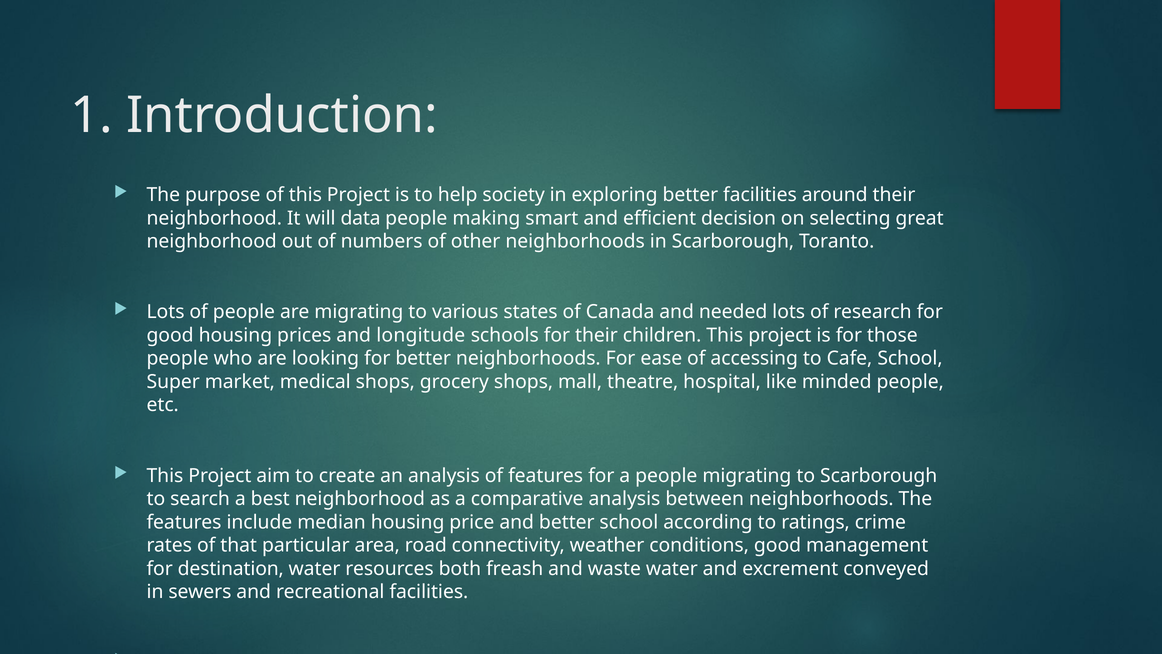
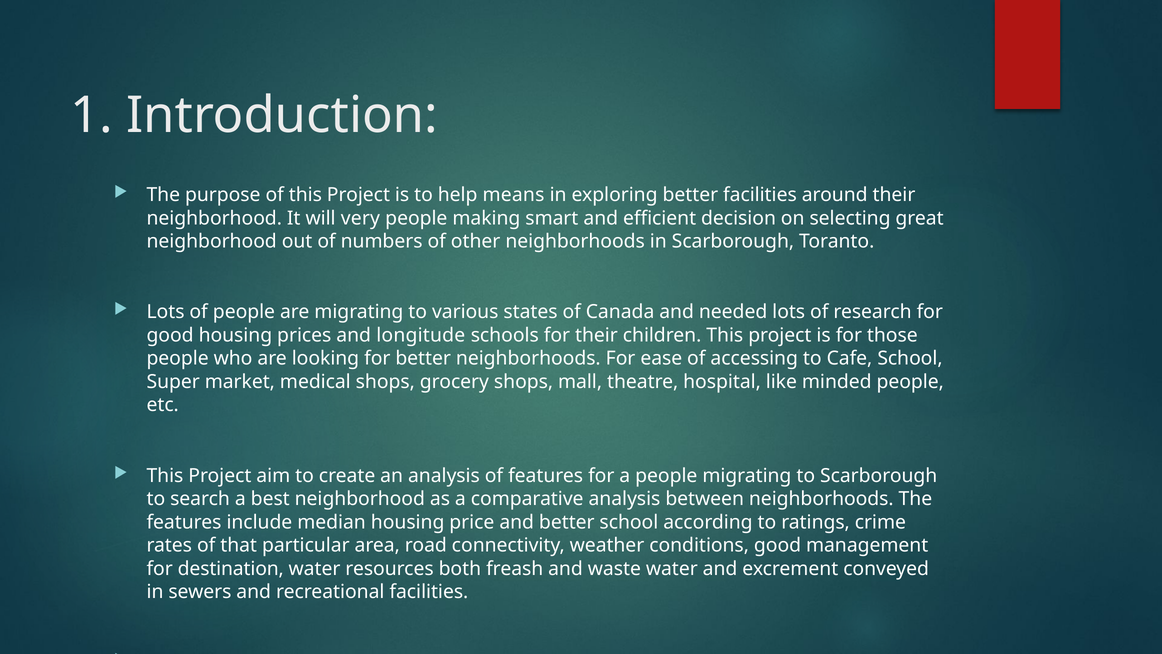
society: society -> means (513, 195)
data: data -> very (360, 218)
